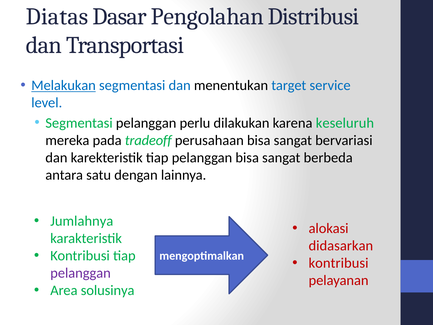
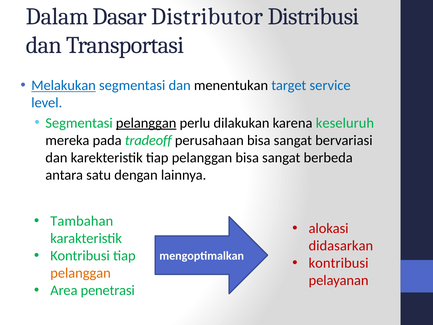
Diatas: Diatas -> Dalam (57, 16)
Pengolahan: Pengolahan -> Distributor (207, 16)
pelanggan underline: none -> present (146, 123)
Jumlahnya: Jumlahnya -> Tambahan (82, 221)
pelanggan colour: purple -> orange (81, 273)
solusinya: solusinya -> penetrasi (108, 290)
